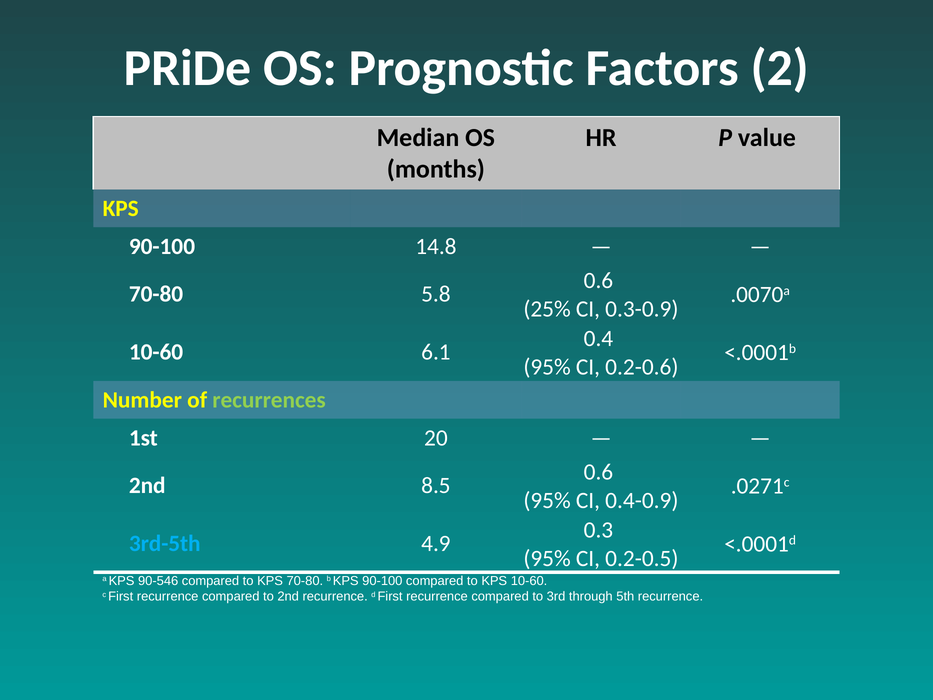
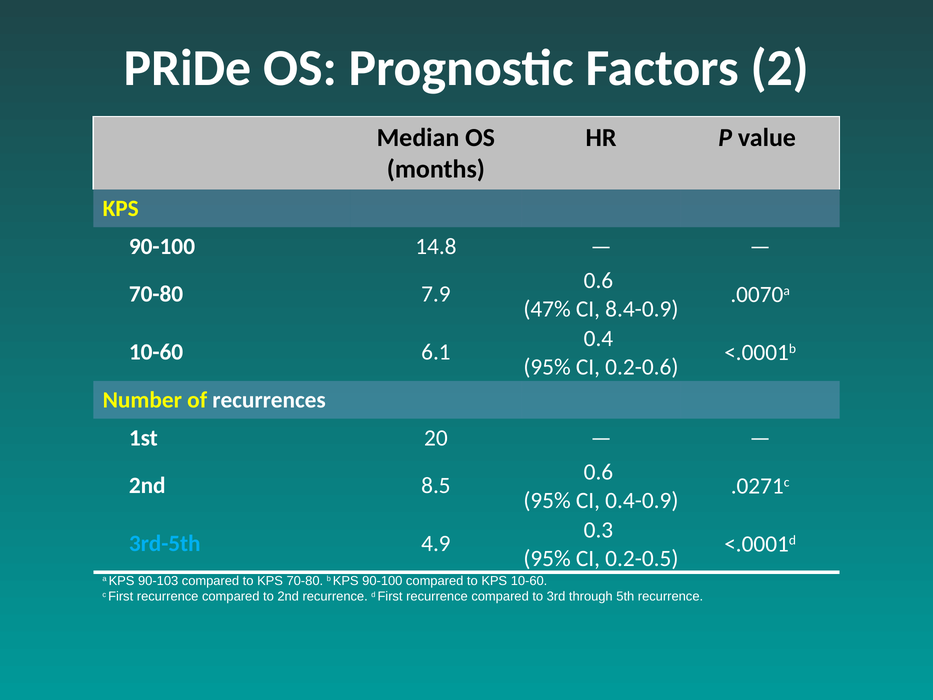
5.8: 5.8 -> 7.9 (436, 294)
25%: 25% -> 47% (547, 309)
0.3-0.9: 0.3-0.9 -> 8.4-0.9 (642, 309)
recurrences colour: light green -> white (269, 400)
90-546: 90-546 -> 90-103 (158, 581)
